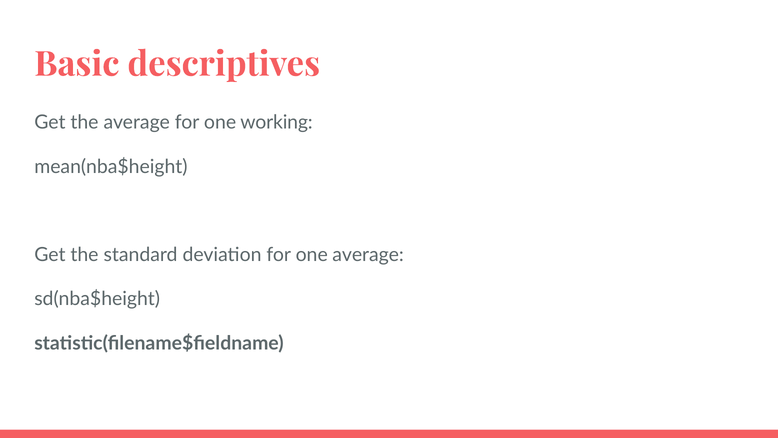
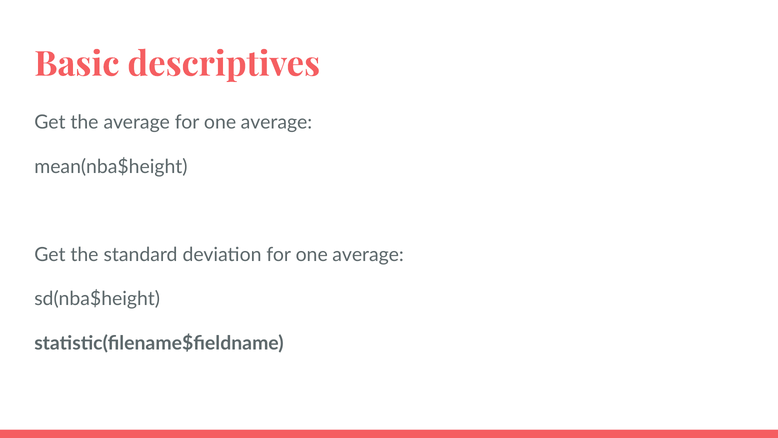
average for one working: working -> average (276, 122)
